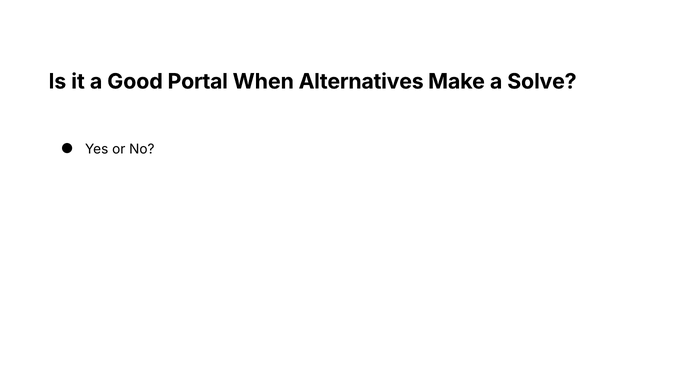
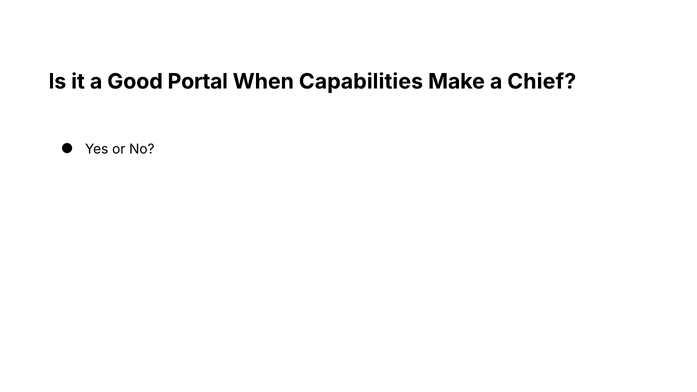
Alternatives: Alternatives -> Capabilities (361, 82)
Solve: Solve -> Chief (542, 82)
